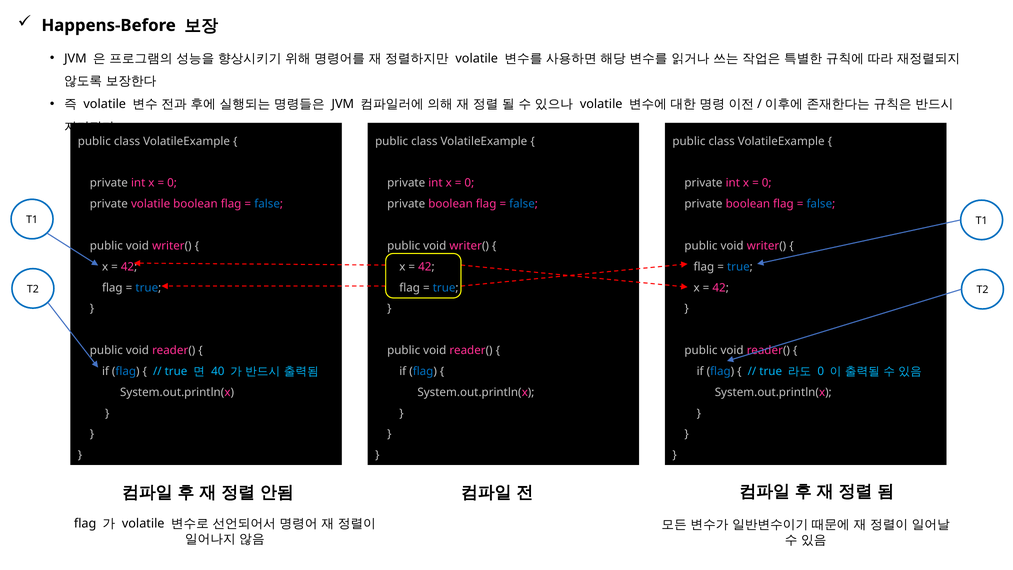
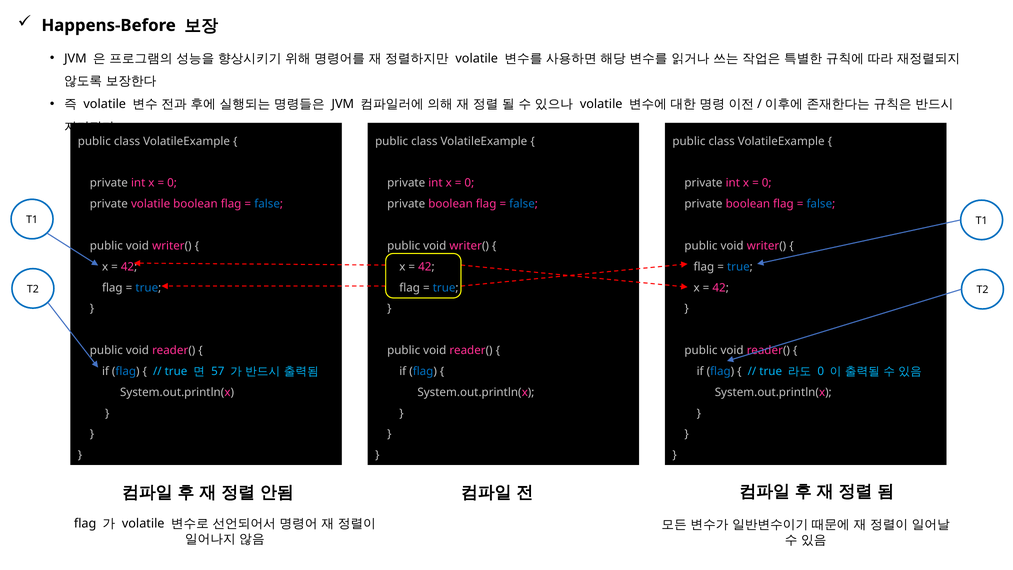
40: 40 -> 57 (218, 371)
